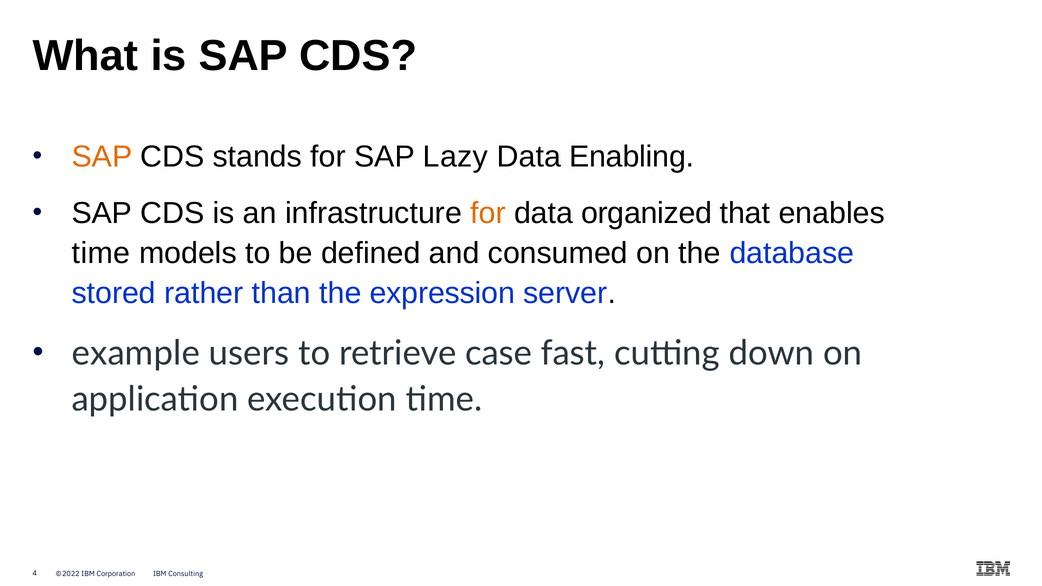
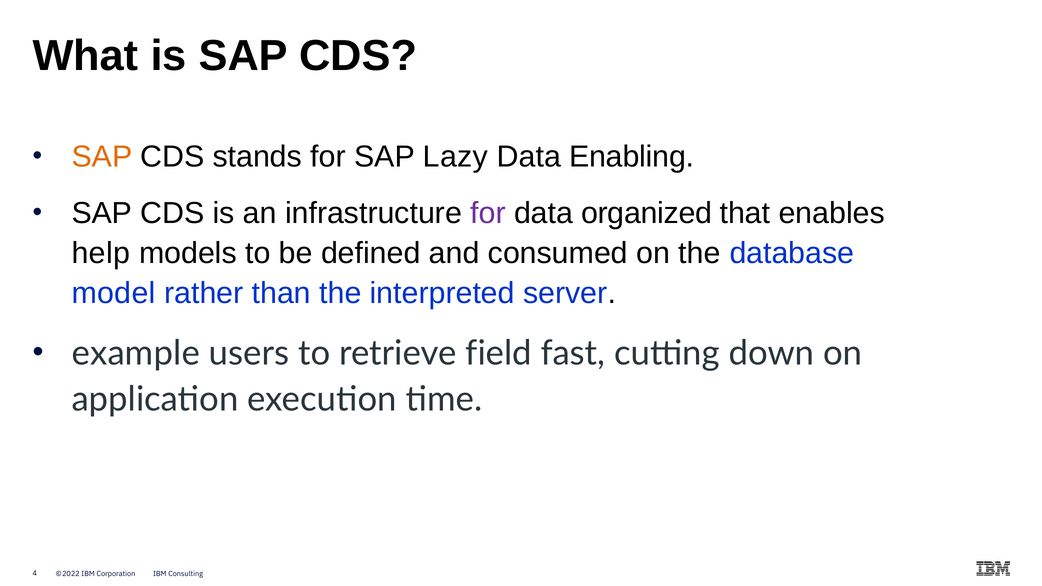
for colour: orange -> purple (488, 213)
time: time -> help (101, 253)
stored: stored -> model (114, 293)
expression: expression -> interpreted (442, 293)
case: case -> field (499, 353)
